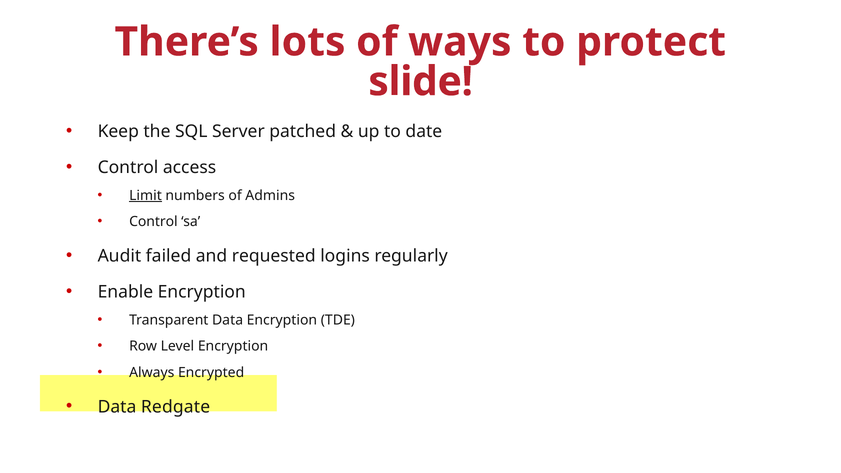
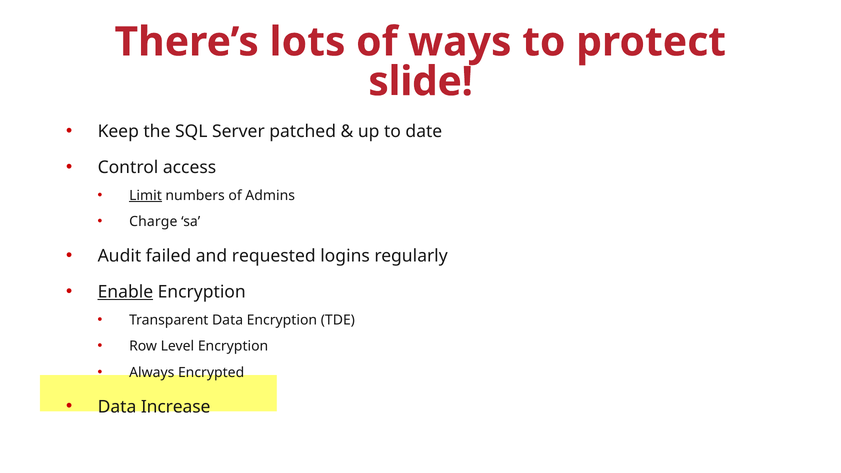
Control: Control -> Charge (153, 222)
Enable underline: none -> present (125, 292)
Redgate: Redgate -> Increase (176, 407)
